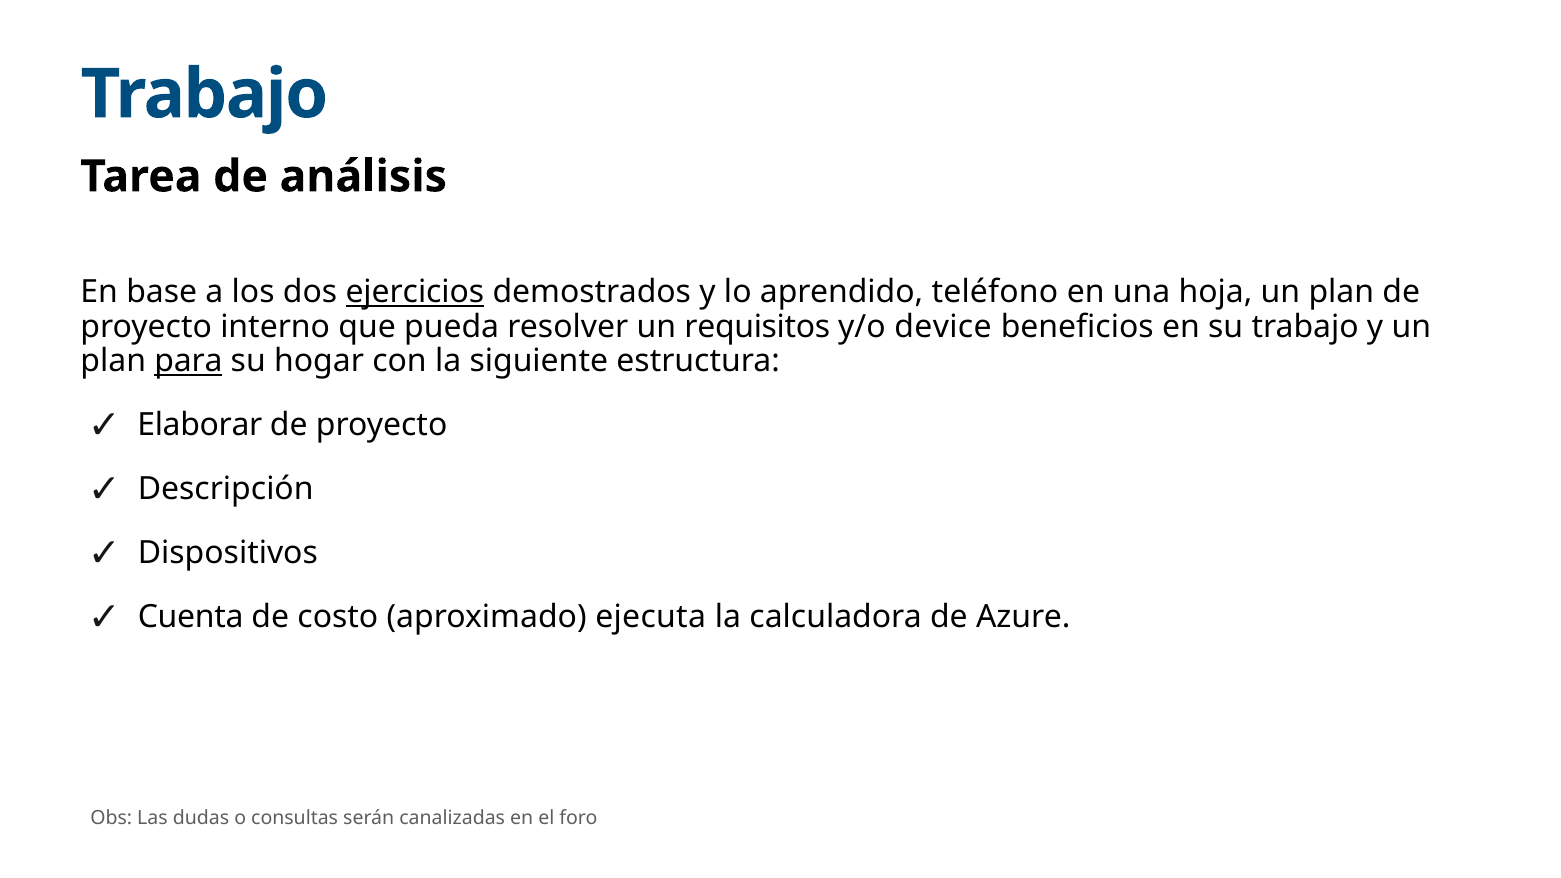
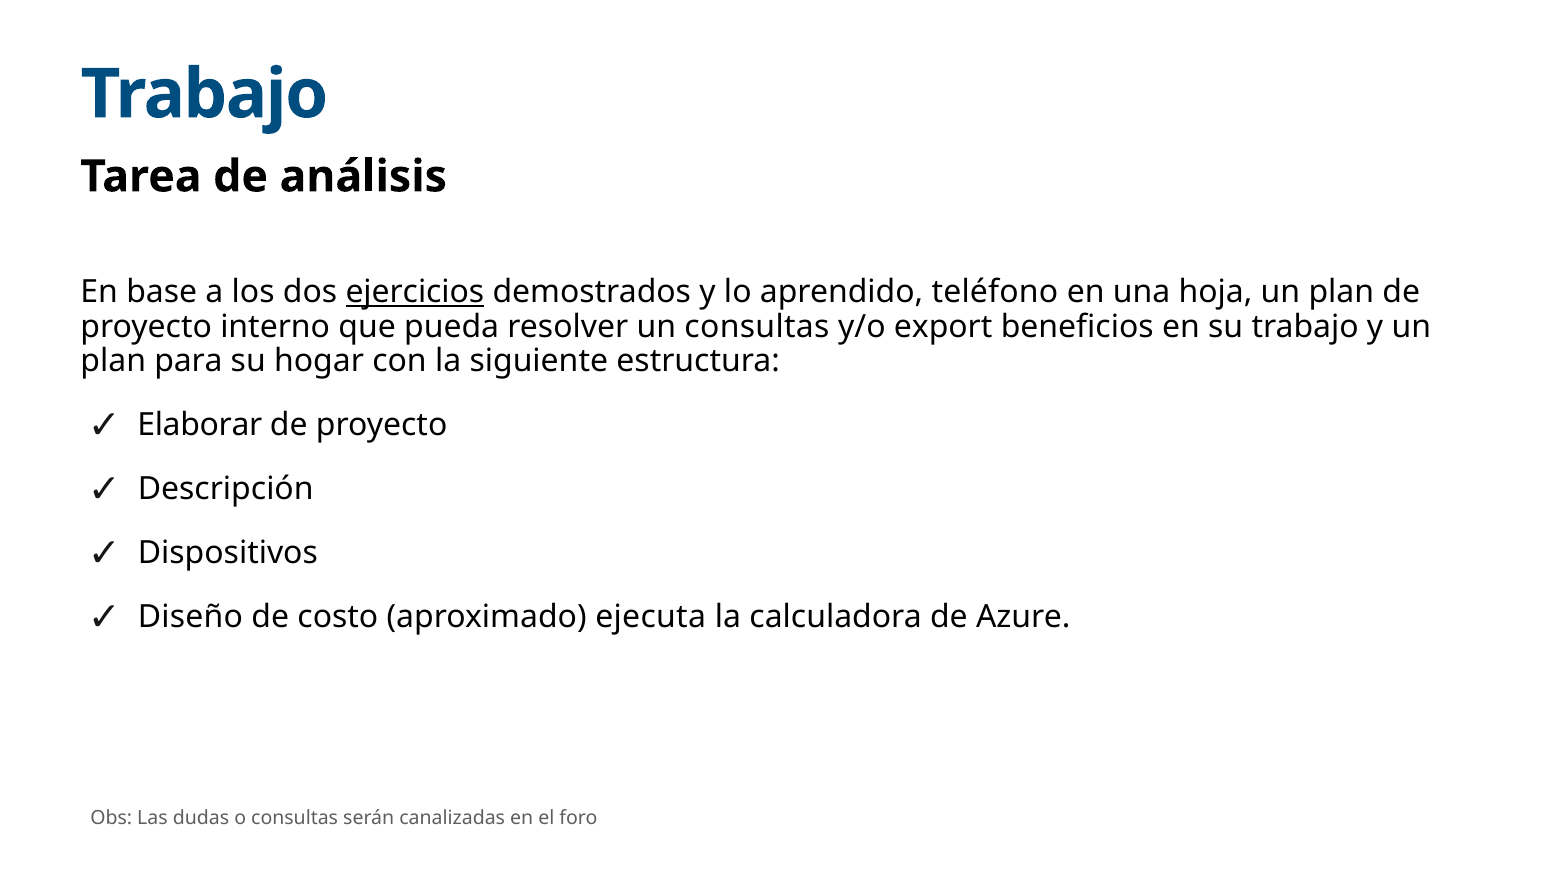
un requisitos: requisitos -> consultas (757, 327)
device: device -> export (943, 327)
para underline: present -> none (188, 361)
Cuenta: Cuenta -> Diseño (190, 617)
